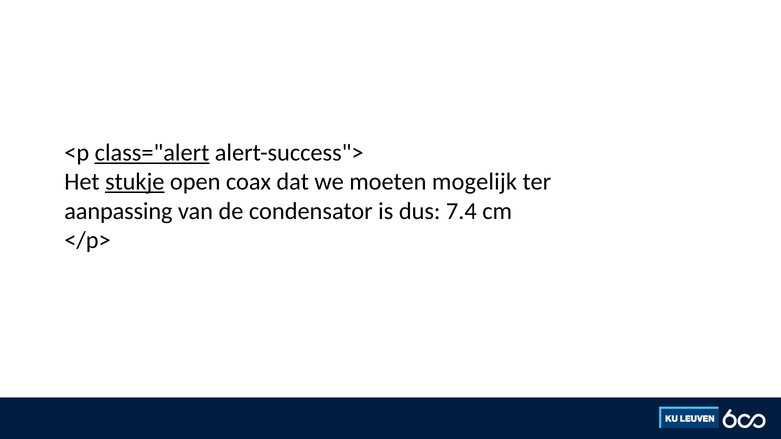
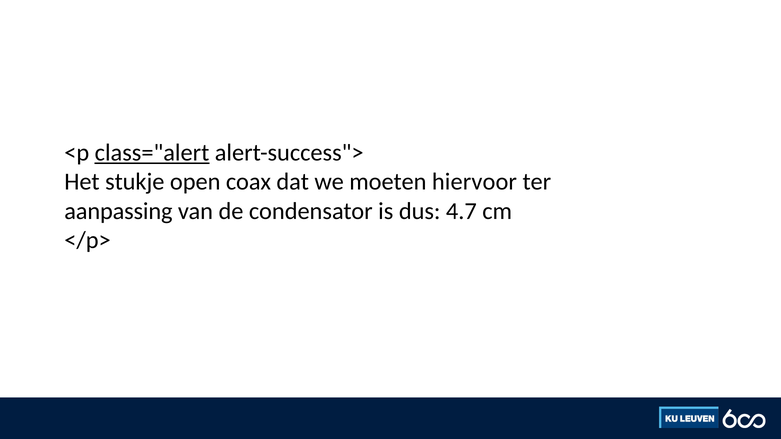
stukje underline: present -> none (135, 182)
mogelijk: mogelijk -> hiervoor (474, 182)
7.4: 7.4 -> 4.7 (461, 211)
